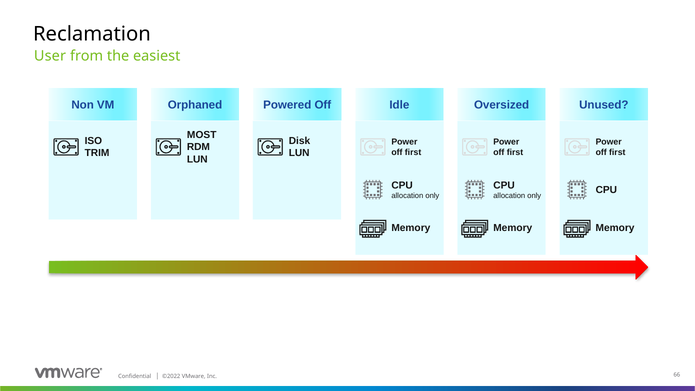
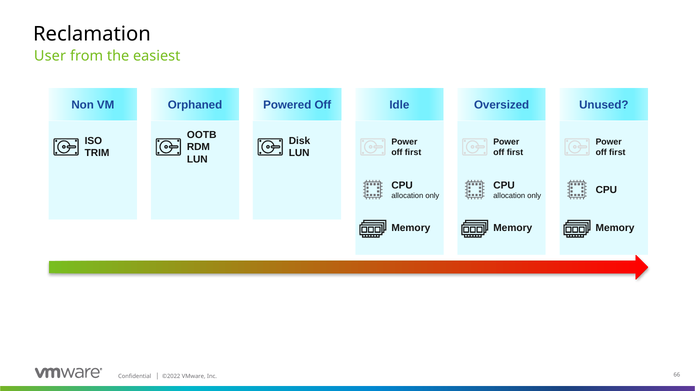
MOST: MOST -> OOTB (202, 135)
